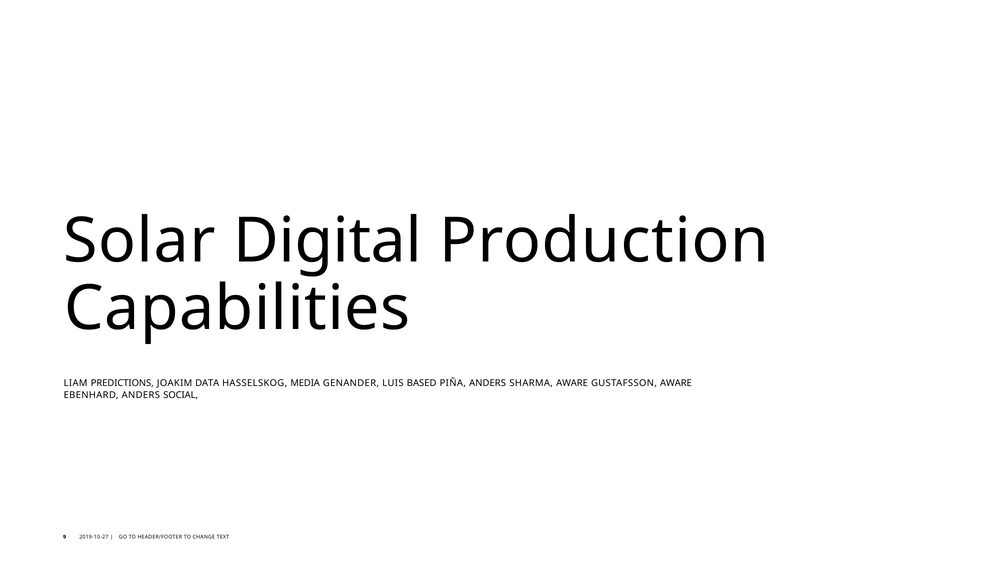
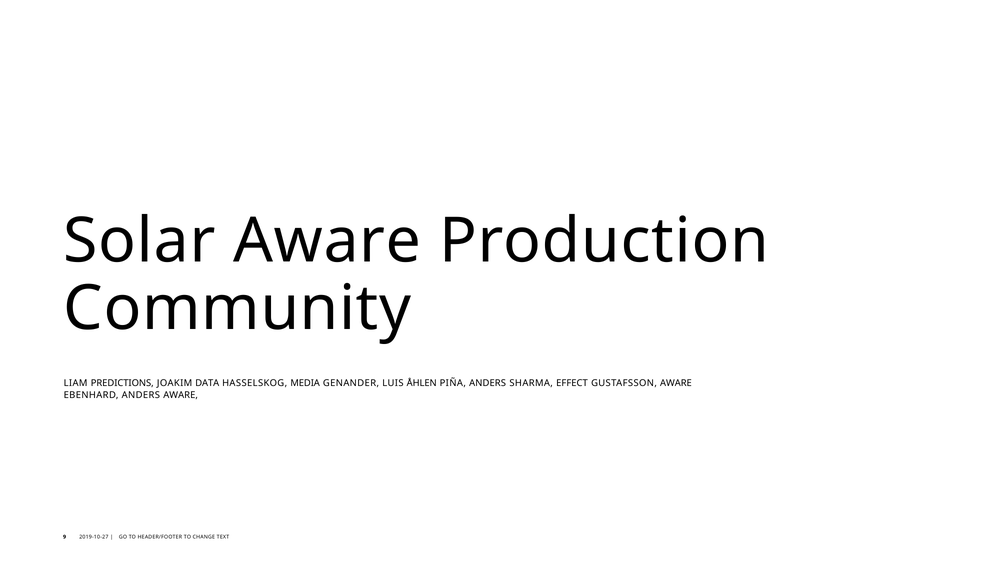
Solar Digital: Digital -> Aware (327, 242)
Capabilities: Capabilities -> Community (237, 309)
BASED: BASED -> ÅHLEN (422, 383)
SHARMA AWARE: AWARE -> EFFECT (572, 383)
ANDERS SOCIAL: SOCIAL -> AWARE (181, 396)
